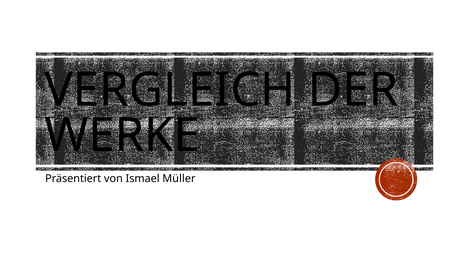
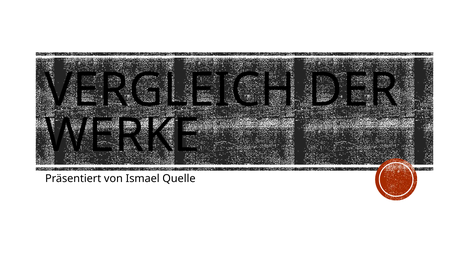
Müller: Müller -> Quelle (179, 178)
